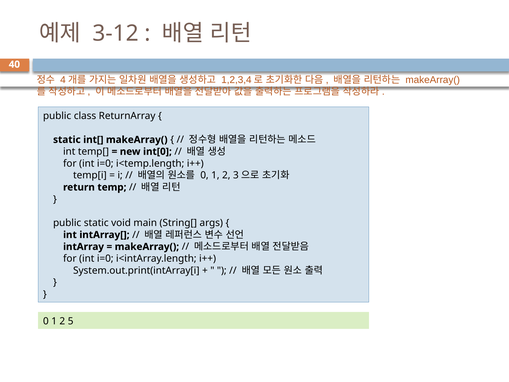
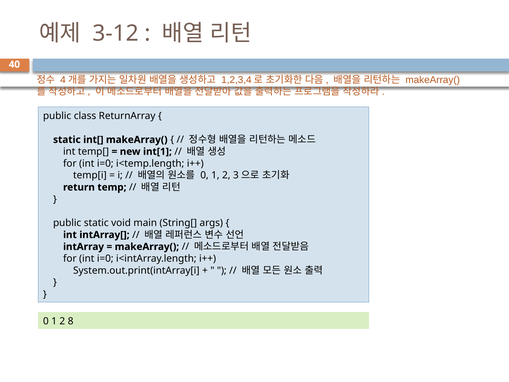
int[0: int[0 -> int[1 (157, 151)
5: 5 -> 8 (71, 321)
